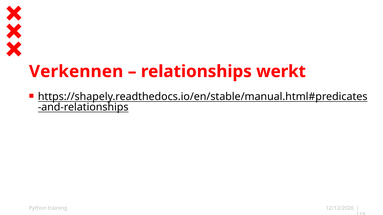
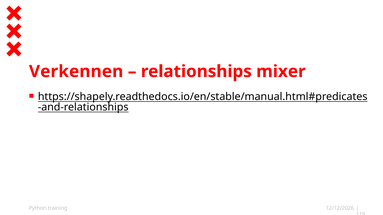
werkt: werkt -> mixer (281, 72)
